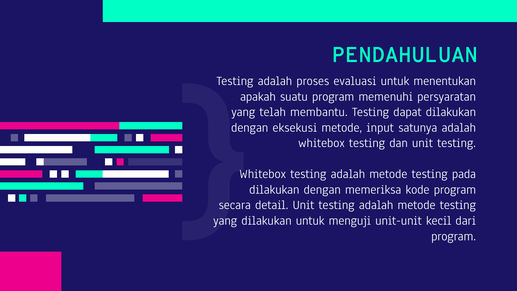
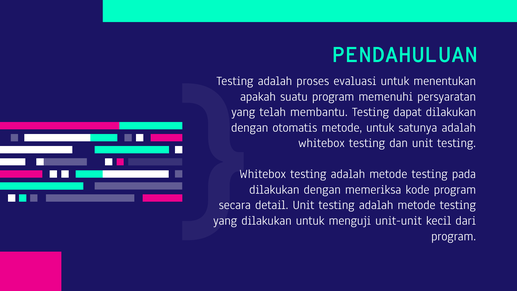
eksekusi: eksekusi -> otomatis (295, 127)
metode input: input -> untuk (380, 127)
